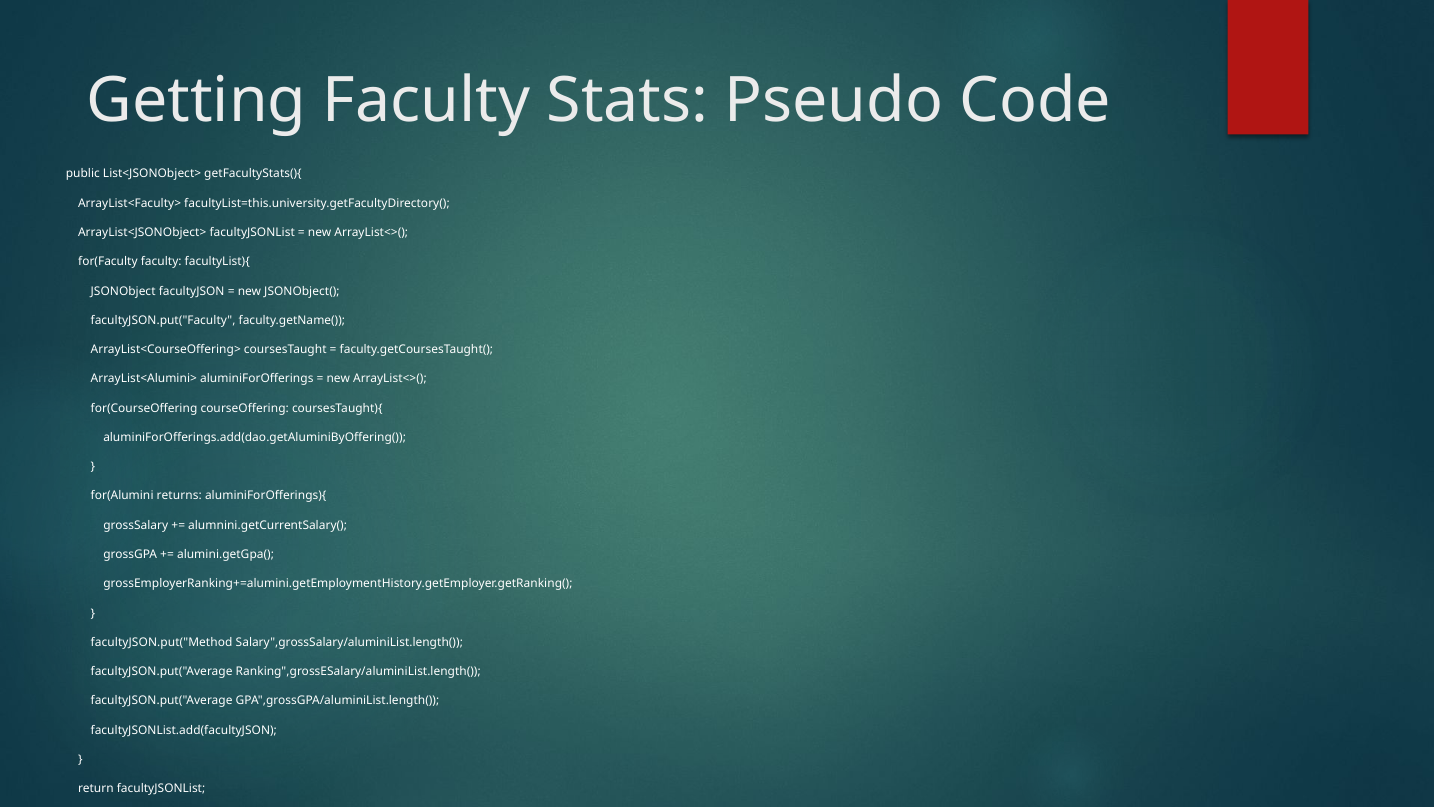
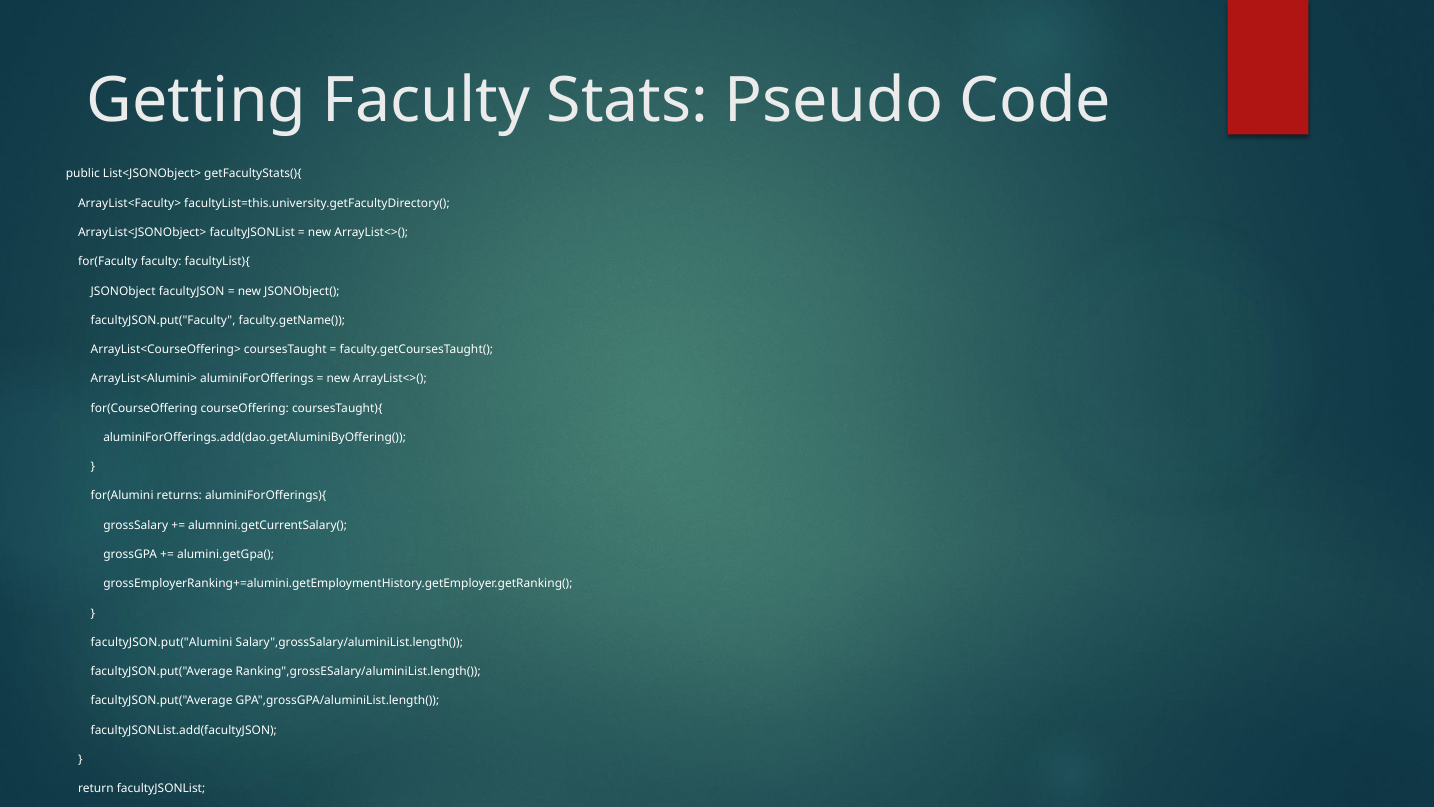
facultyJSON.put("Method: facultyJSON.put("Method -> facultyJSON.put("Alumini (162, 642)
